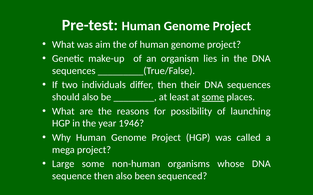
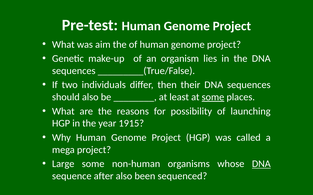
1946: 1946 -> 1915 (131, 124)
DNA underline: none -> present (261, 164)
sequence then: then -> after (104, 177)
